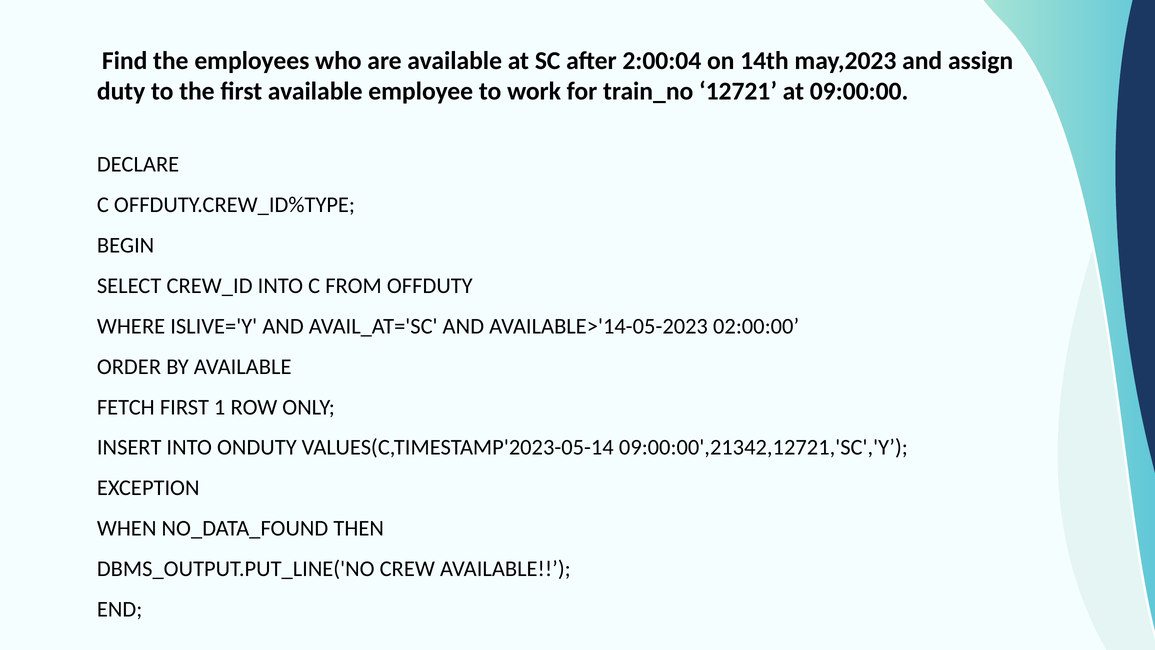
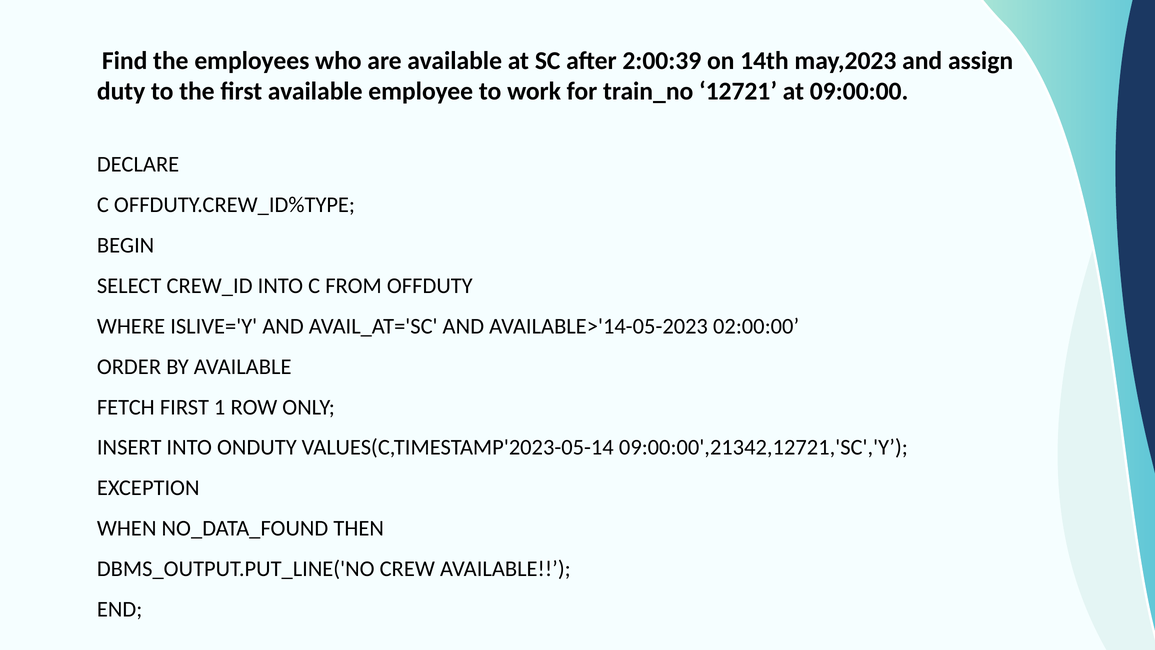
2:00:04: 2:00:04 -> 2:00:39 (662, 61)
